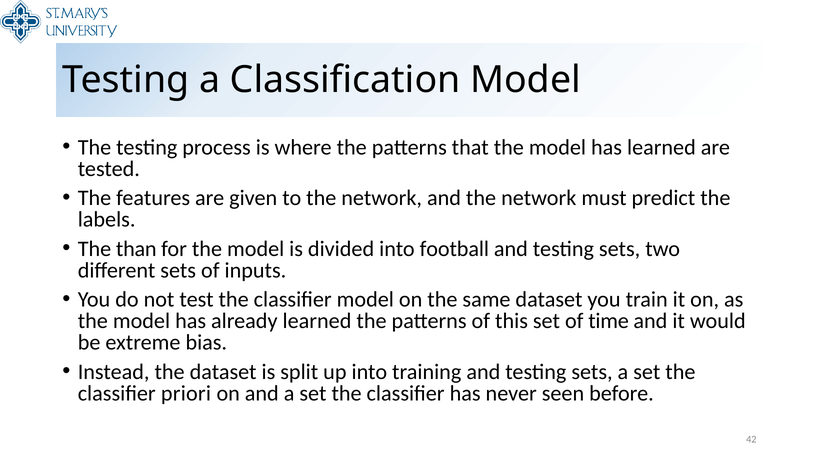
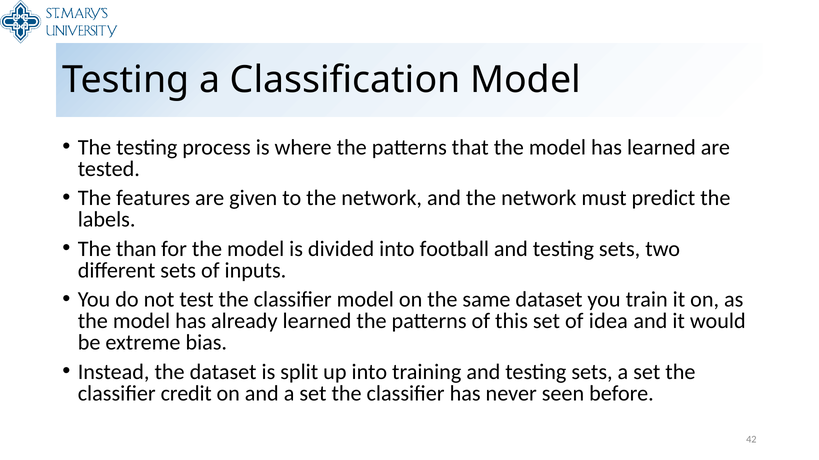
time: time -> idea (608, 321)
priori: priori -> credit (186, 394)
